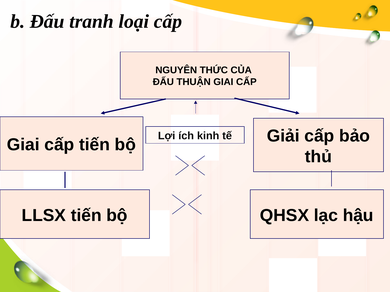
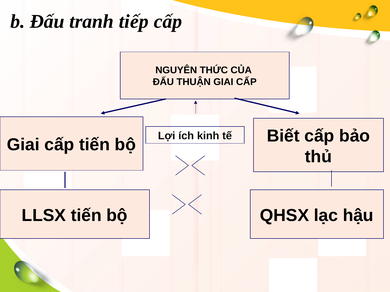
loại: loại -> tiếp (134, 21)
Giải: Giải -> Biết (283, 136)
